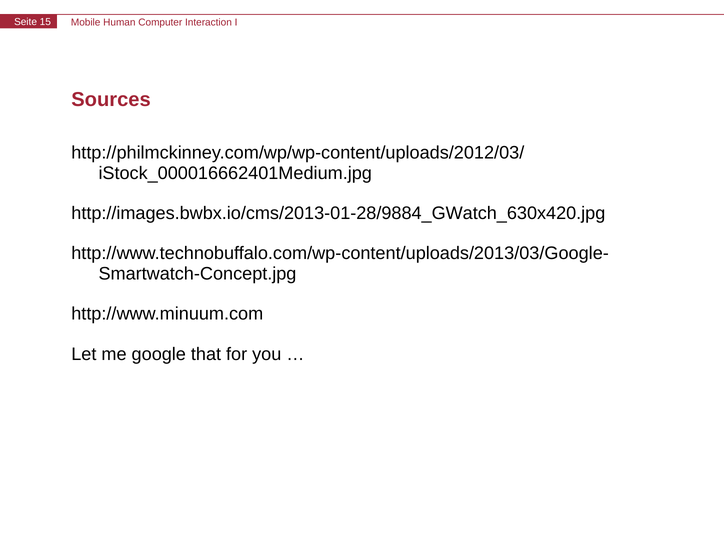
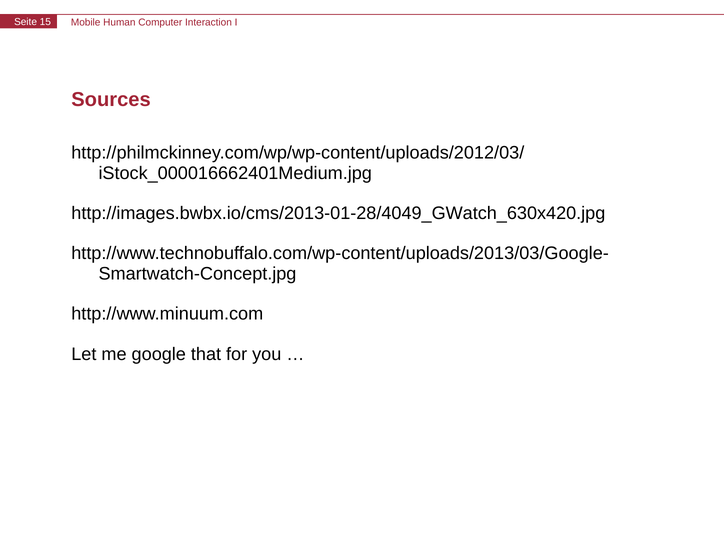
http://images.bwbx.io/cms/2013-01-28/9884_GWatch_630x420.jpg: http://images.bwbx.io/cms/2013-01-28/9884_GWatch_630x420.jpg -> http://images.bwbx.io/cms/2013-01-28/4049_GWatch_630x420.jpg (338, 213)
